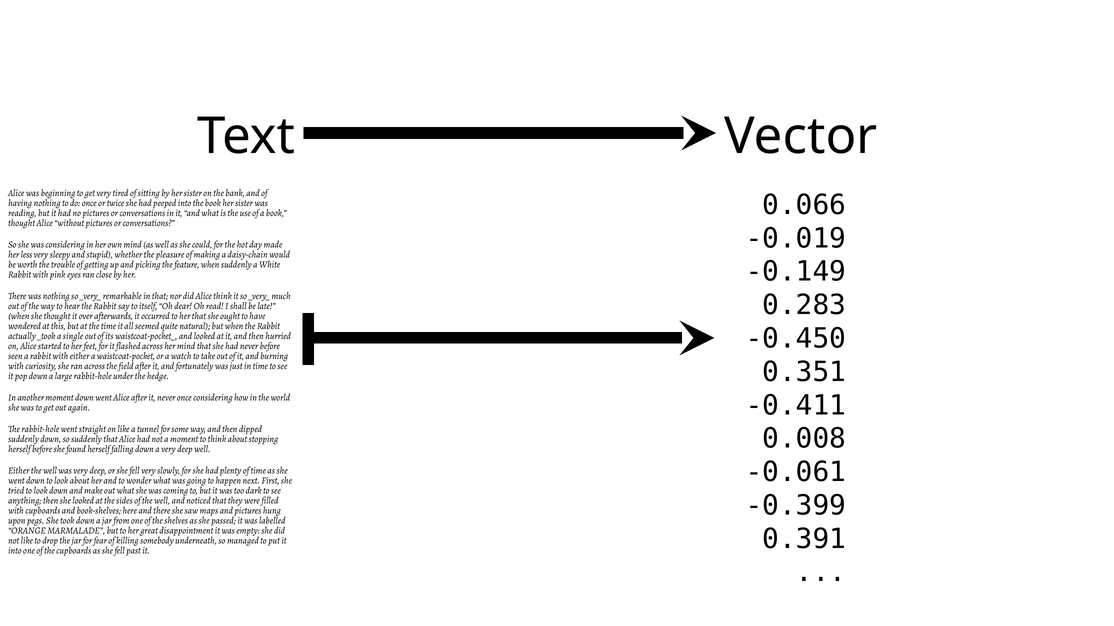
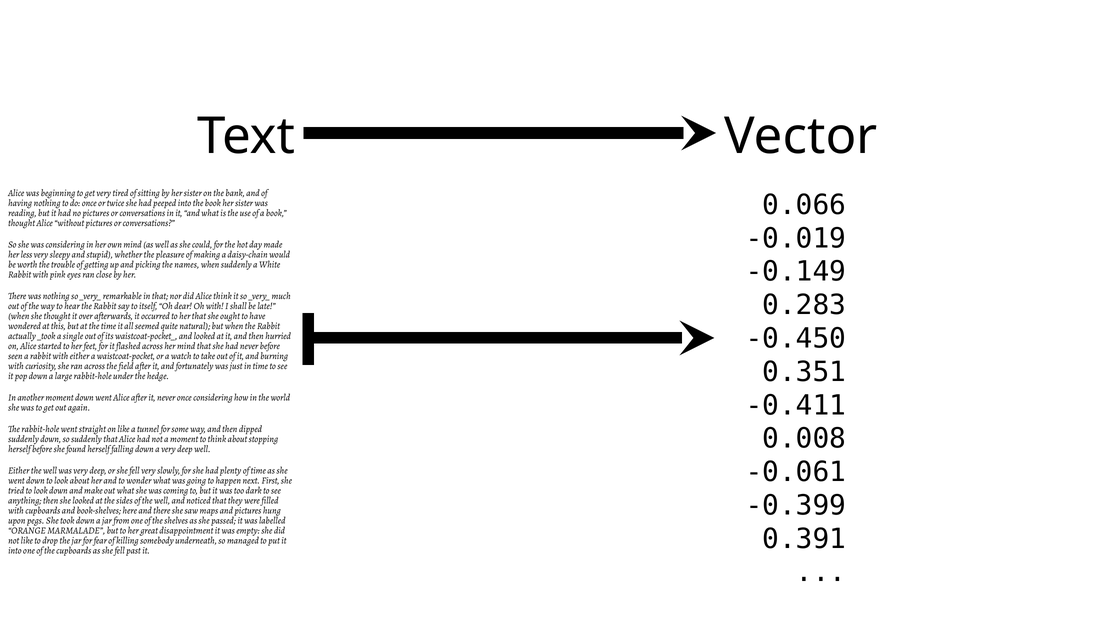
feature: feature -> names (187, 265)
Oh read: read -> with (215, 307)
